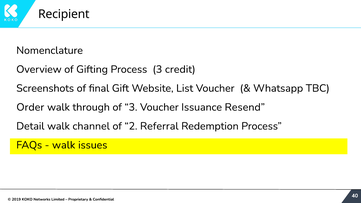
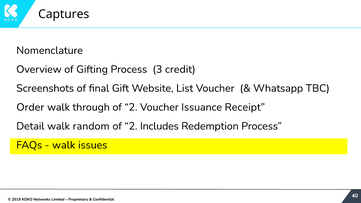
Recipient: Recipient -> Captures (64, 14)
through of 3: 3 -> 2 (131, 107)
Resend: Resend -> Receipt (245, 107)
channel: channel -> random (91, 126)
Referral: Referral -> Includes (159, 126)
